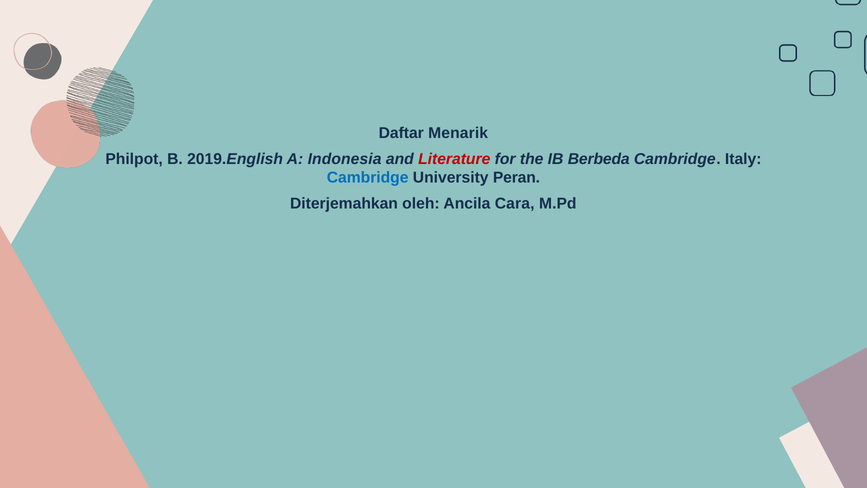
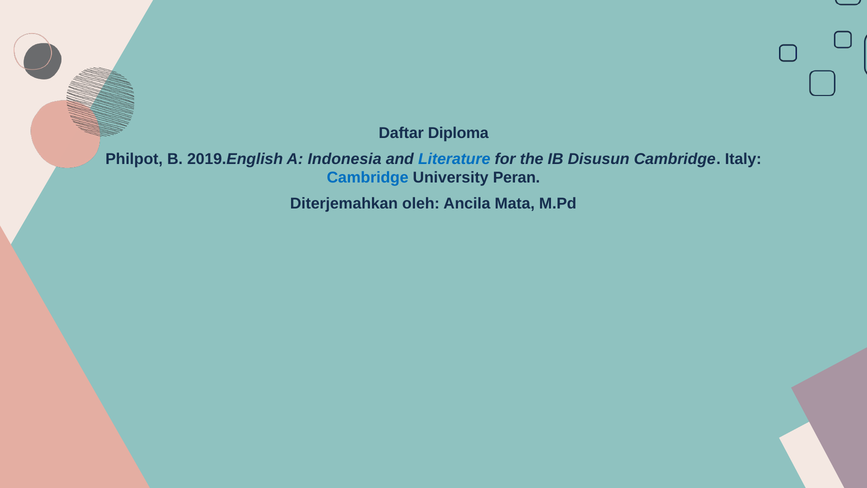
Menarik: Menarik -> Diploma (458, 133)
Literature colour: red -> blue (454, 159)
Berbeda: Berbeda -> Disusun (599, 159)
Cara: Cara -> Mata (515, 204)
